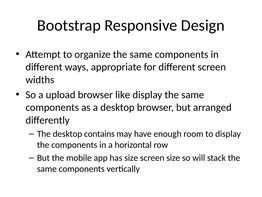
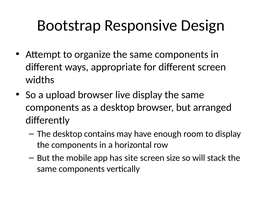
like: like -> live (123, 95)
has size: size -> site (131, 157)
